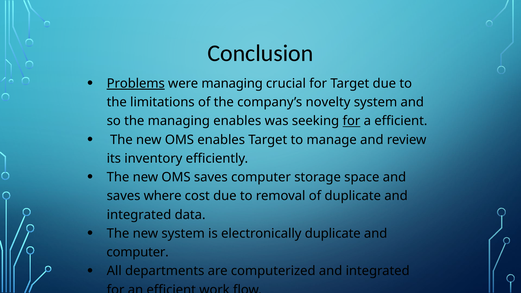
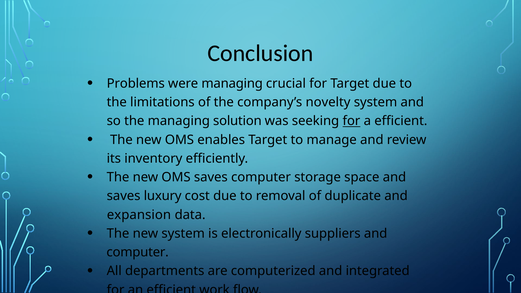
Problems underline: present -> none (136, 84)
managing enables: enables -> solution (237, 121)
where: where -> luxury (163, 196)
integrated: integrated -> expansion (139, 215)
electronically duplicate: duplicate -> suppliers (333, 234)
